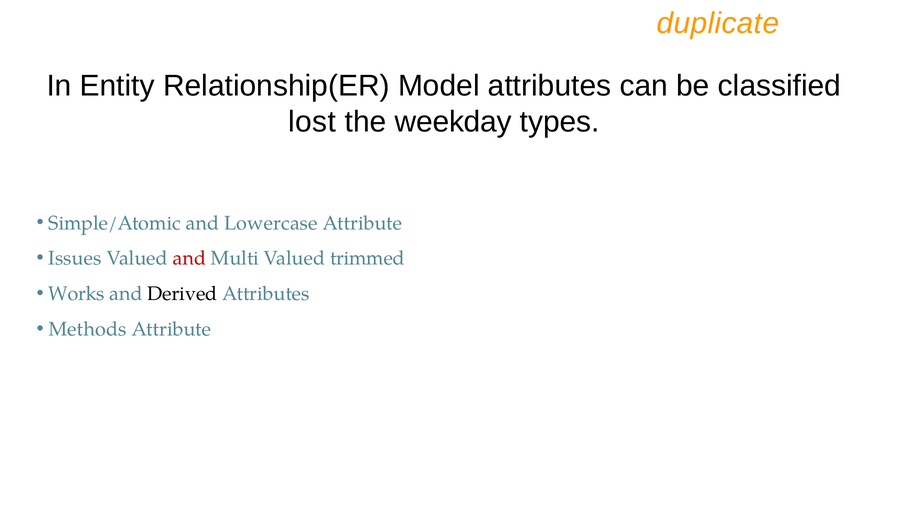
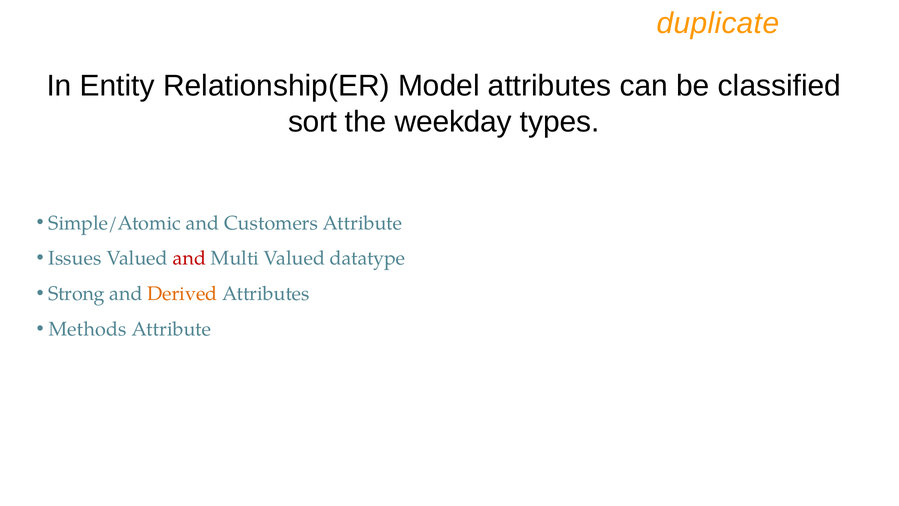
lost: lost -> sort (313, 122)
Lowercase: Lowercase -> Customers (271, 223)
trimmed: trimmed -> datatype (367, 258)
Works: Works -> Strong (76, 294)
Derived colour: black -> orange (182, 294)
